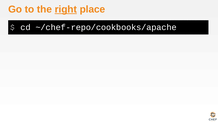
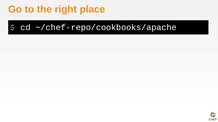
right underline: present -> none (66, 9)
